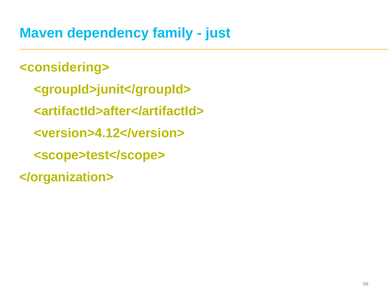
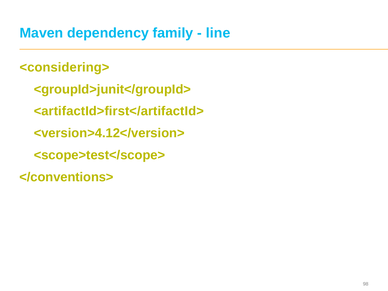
just: just -> line (218, 33)
<artifactId>after</artifactId>: <artifactId>after</artifactId> -> <artifactId>first</artifactId> (119, 111)
</organization>: </organization> -> </conventions> (66, 177)
